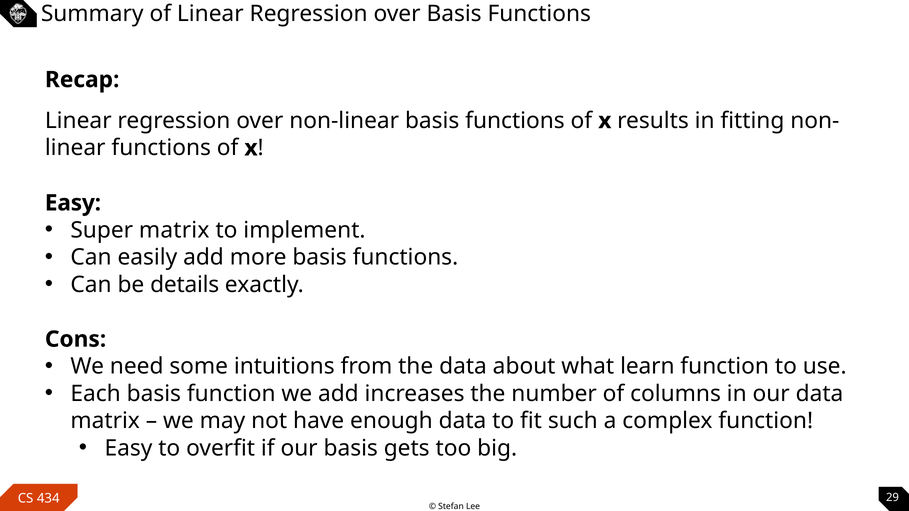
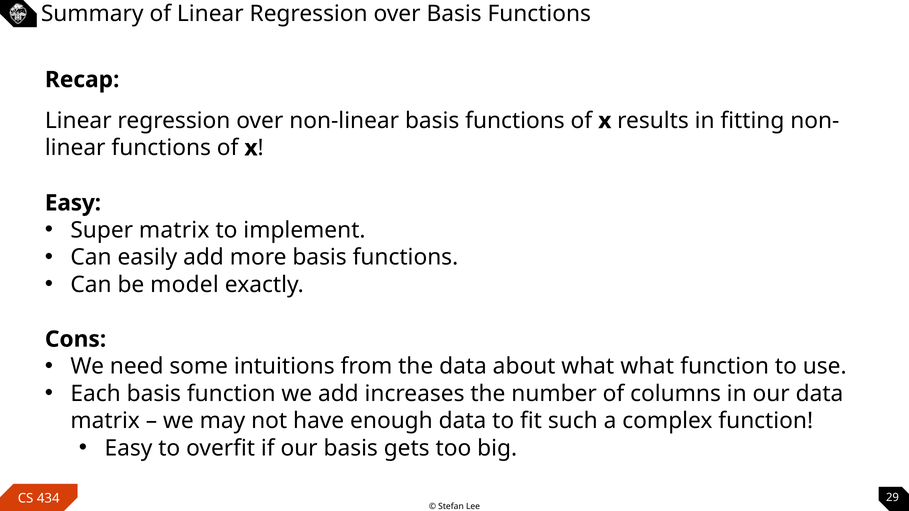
details: details -> model (184, 285)
what learn: learn -> what (647, 367)
